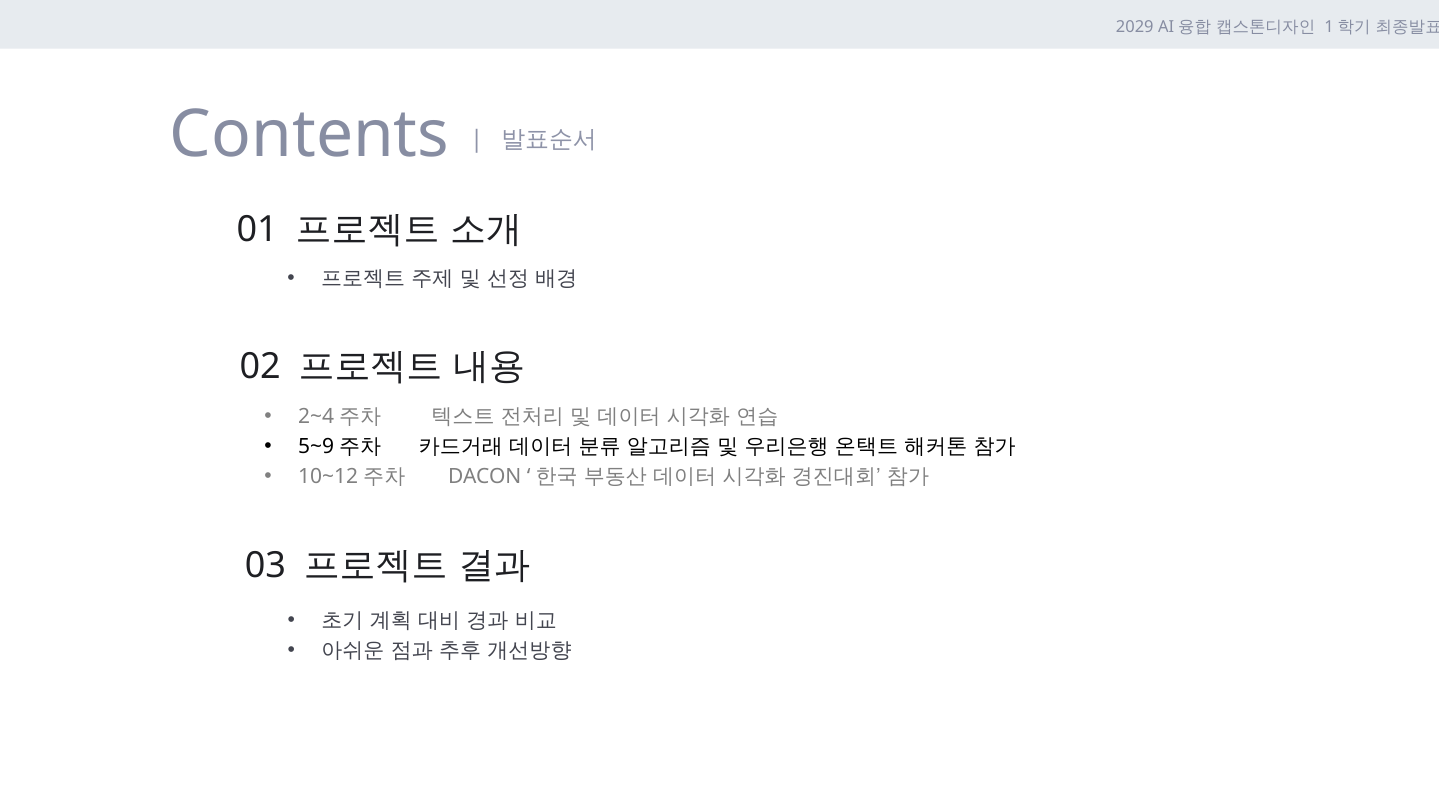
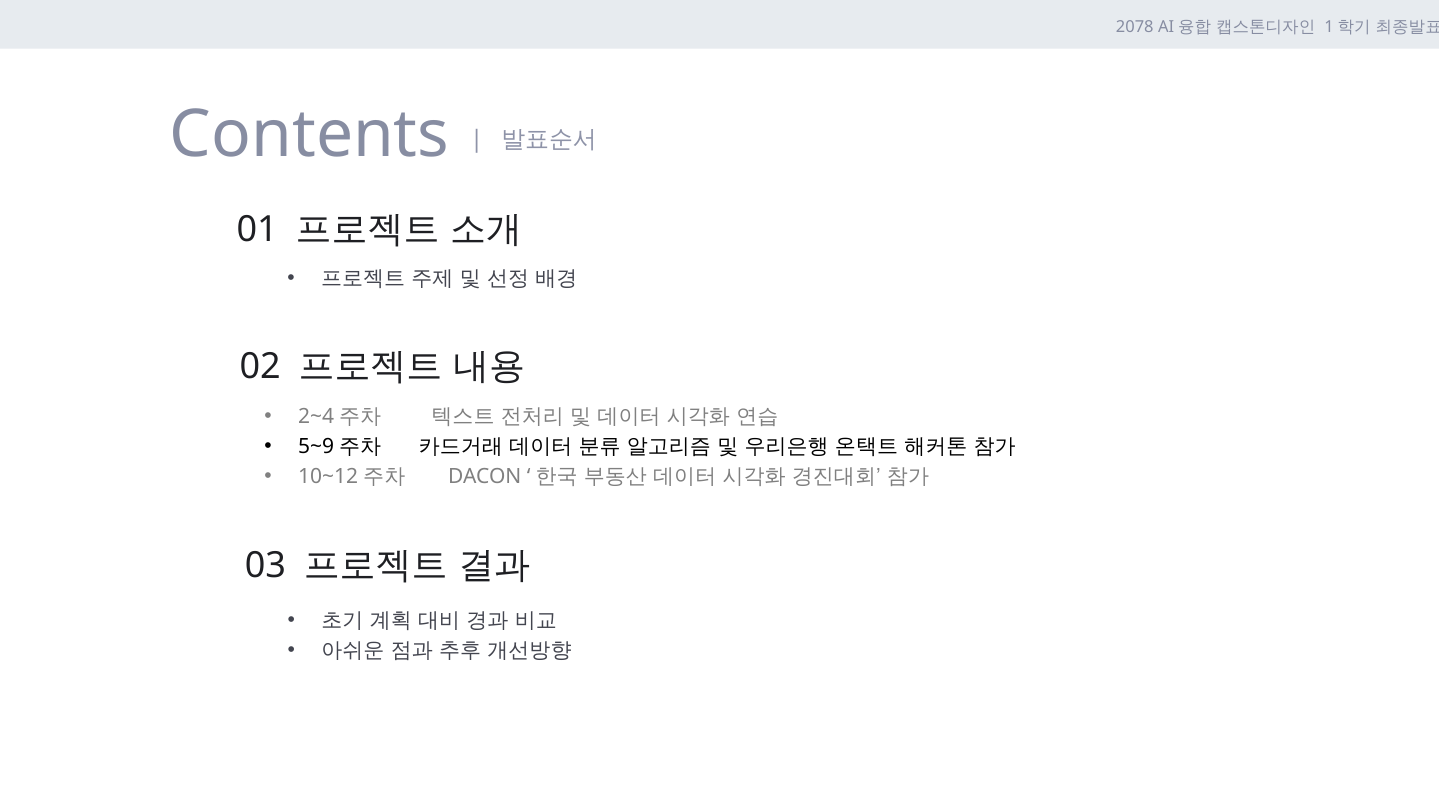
2029: 2029 -> 2078 (1135, 27)
